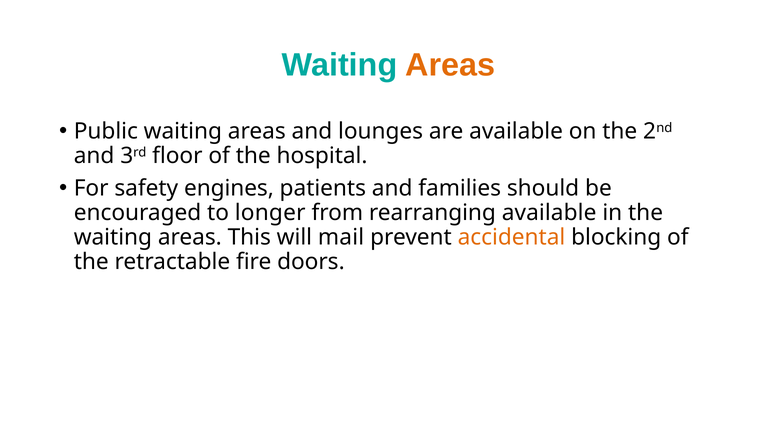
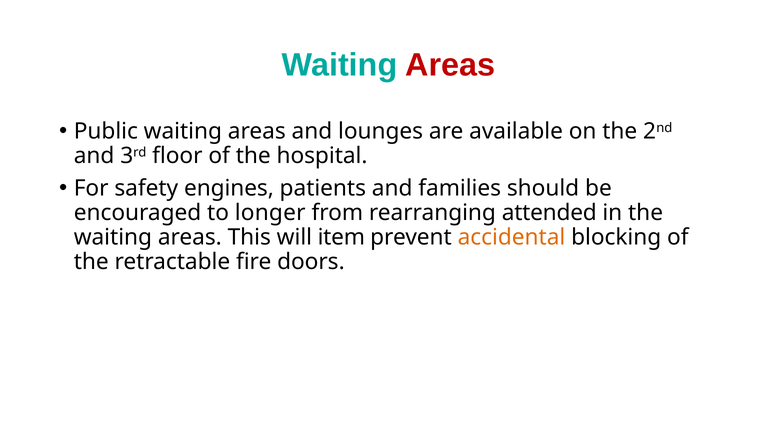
Areas colour: orange -> red (450, 65)
rearranging available: available -> attended (549, 213)
mail: mail -> item (341, 237)
